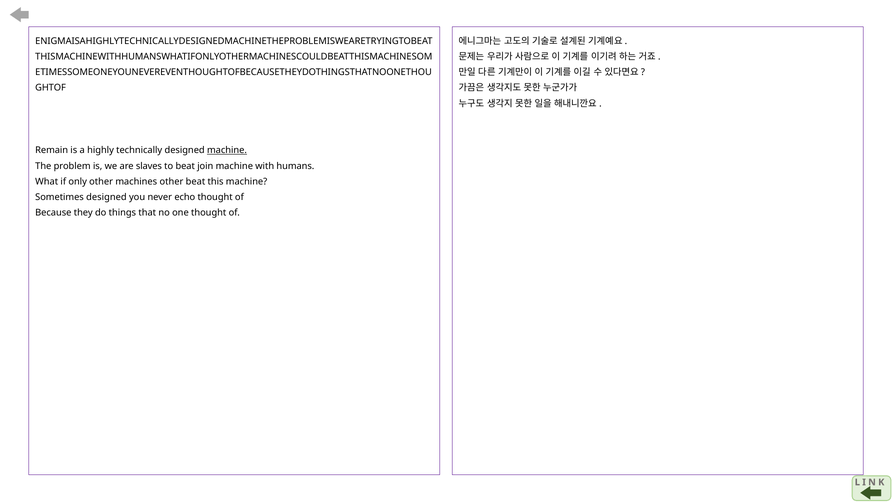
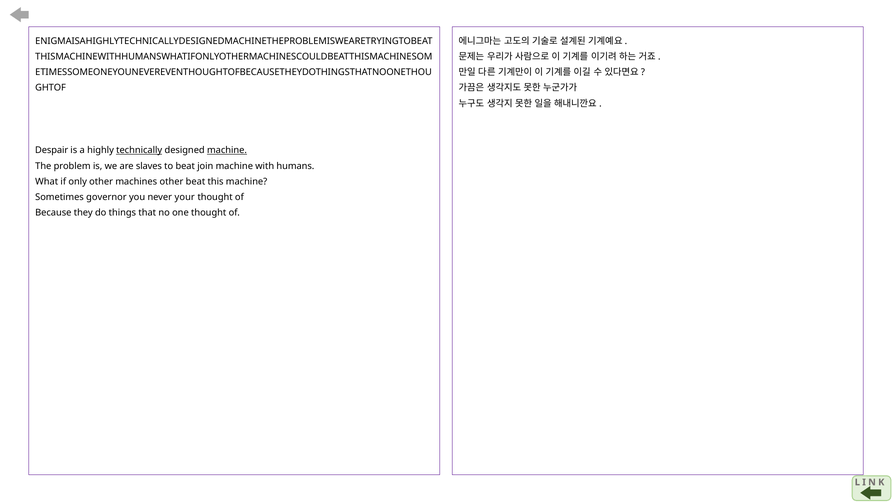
Remain: Remain -> Despair (52, 150)
technically underline: none -> present (139, 150)
Sometimes designed: designed -> governor (106, 197)
echo: echo -> your (185, 197)
